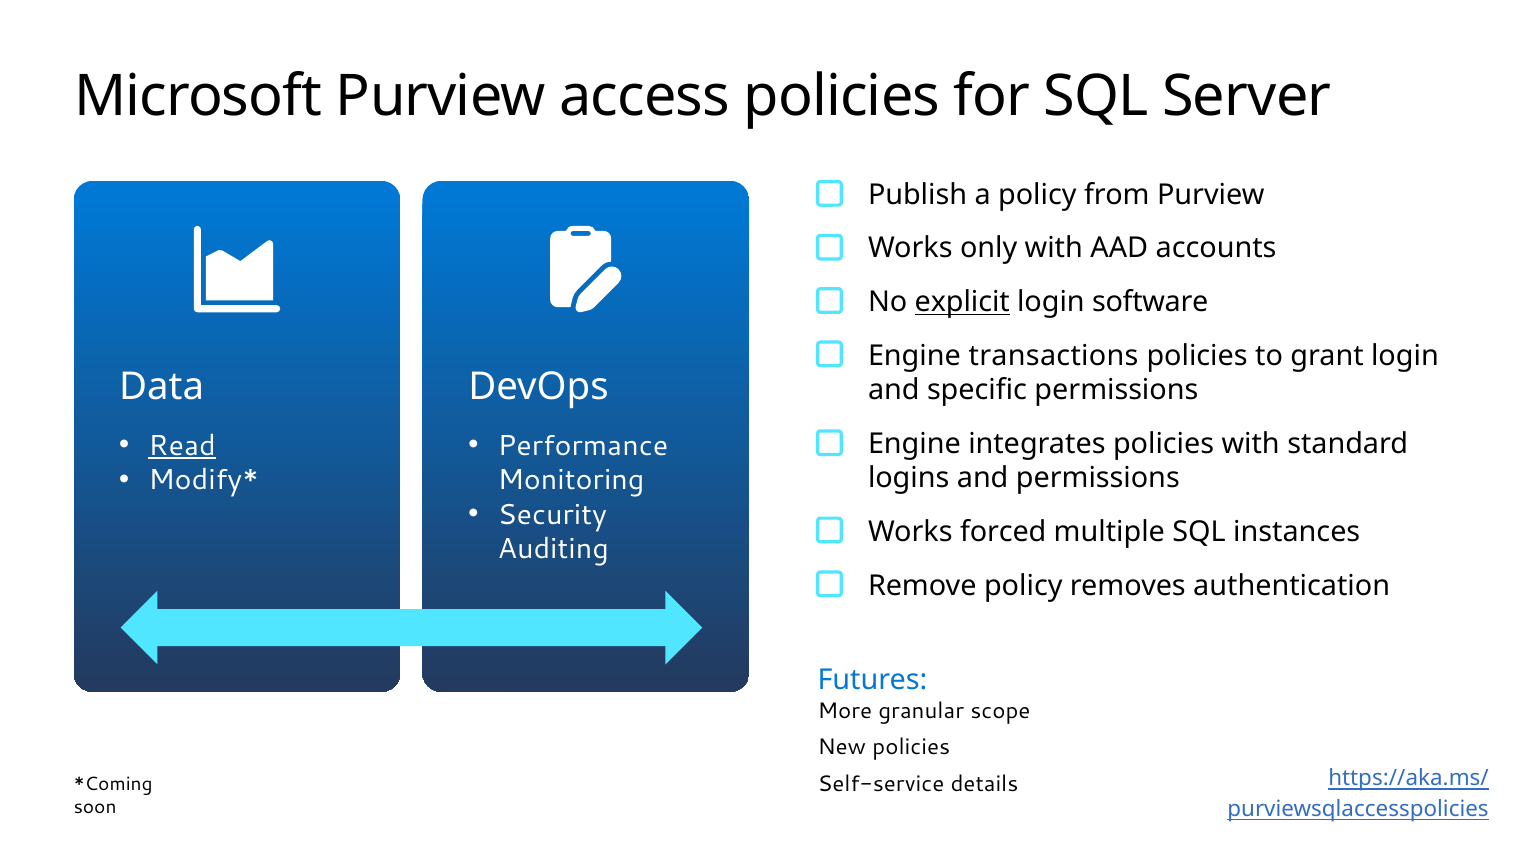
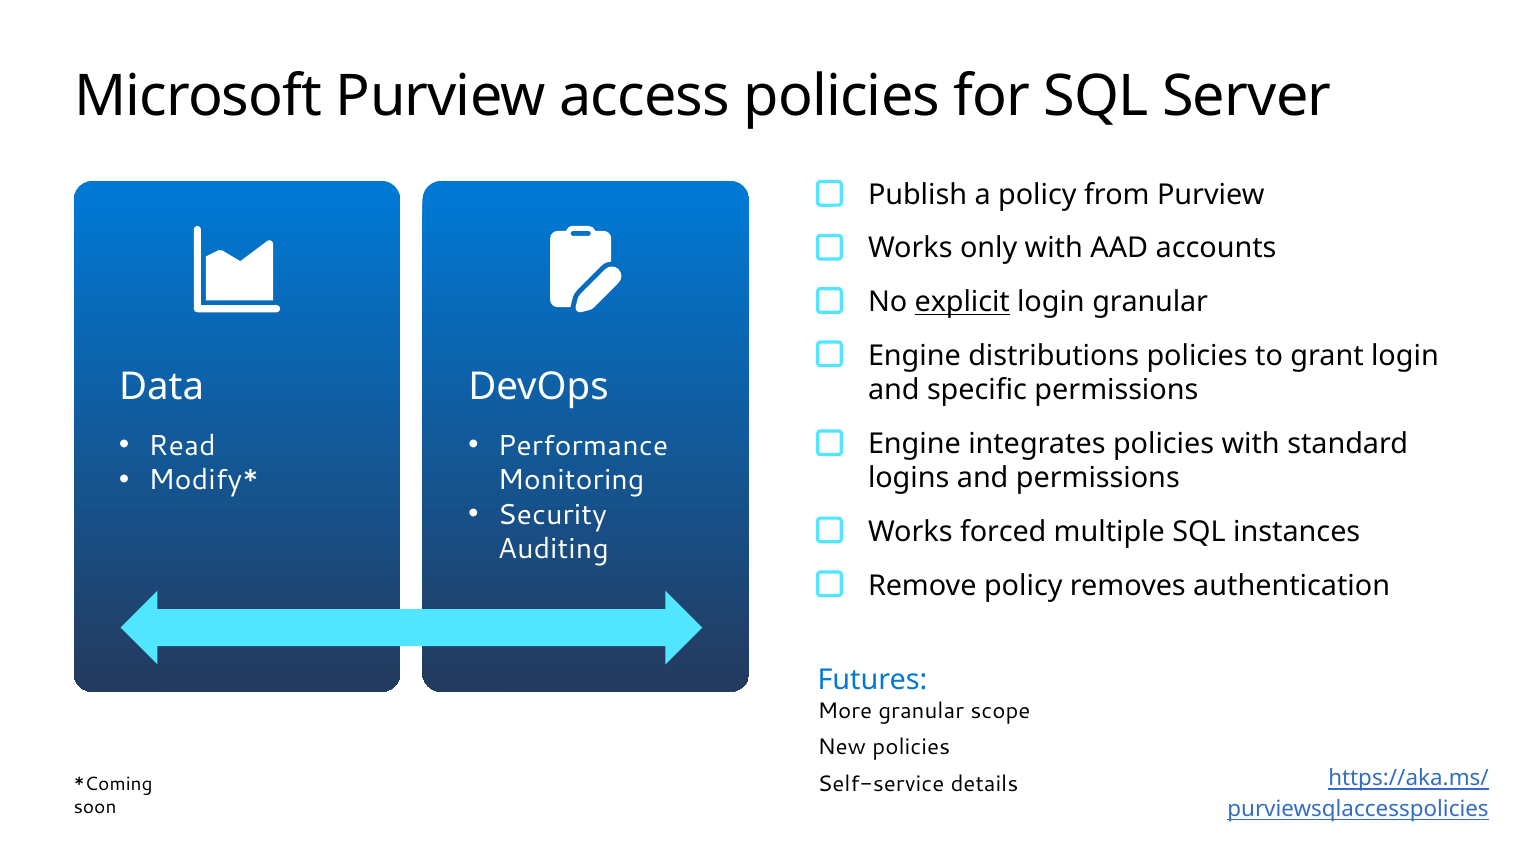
login software: software -> granular (1150, 302)
transactions: transactions -> distributions (1054, 356)
Read underline: present -> none (182, 446)
